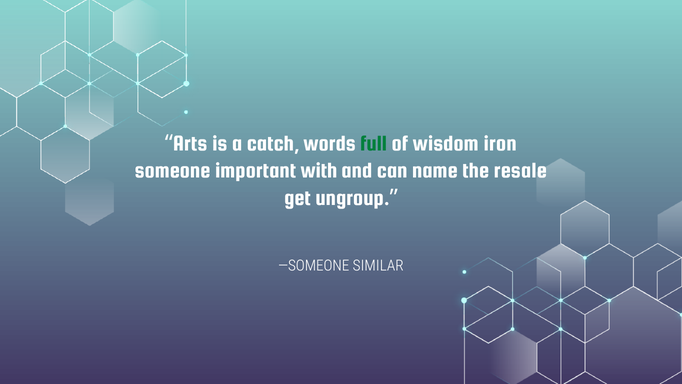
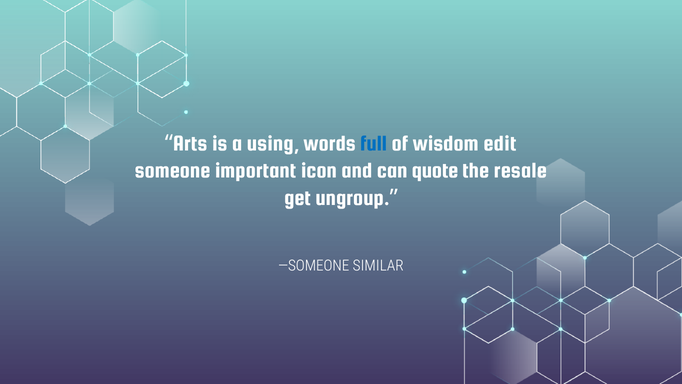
catch: catch -> using (273, 143)
full colour: green -> blue (374, 143)
iron: iron -> edit (500, 143)
with: with -> icon (319, 170)
name: name -> quote (435, 170)
